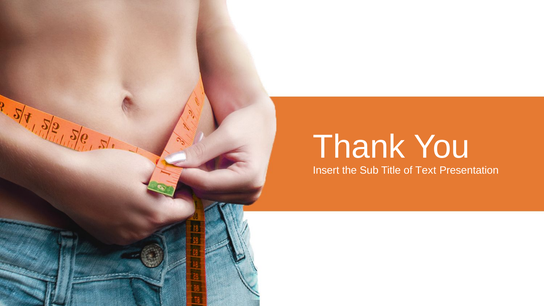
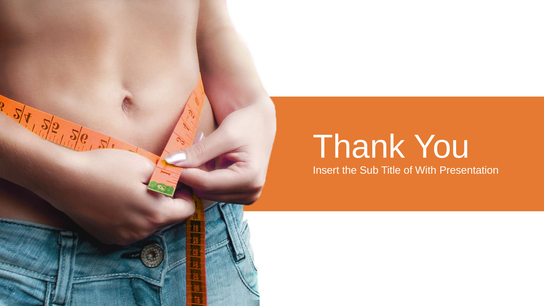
Text: Text -> With (426, 170)
